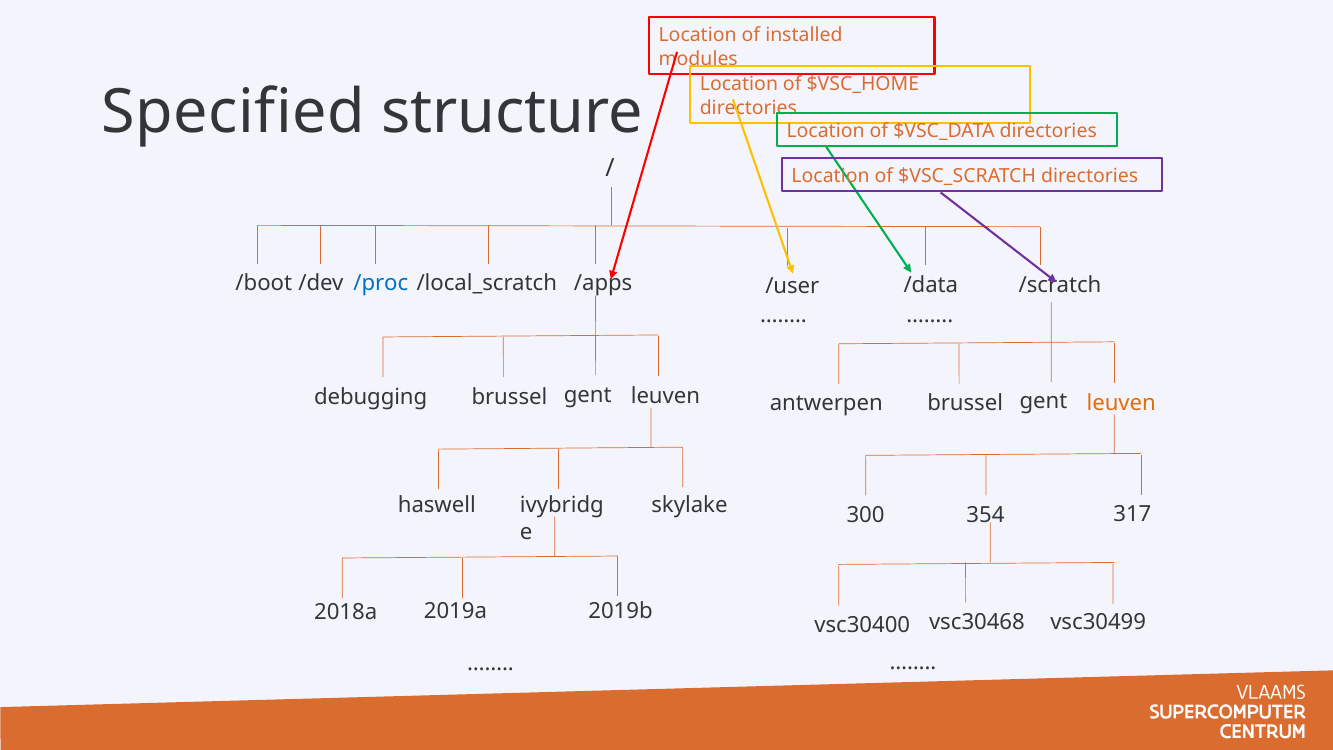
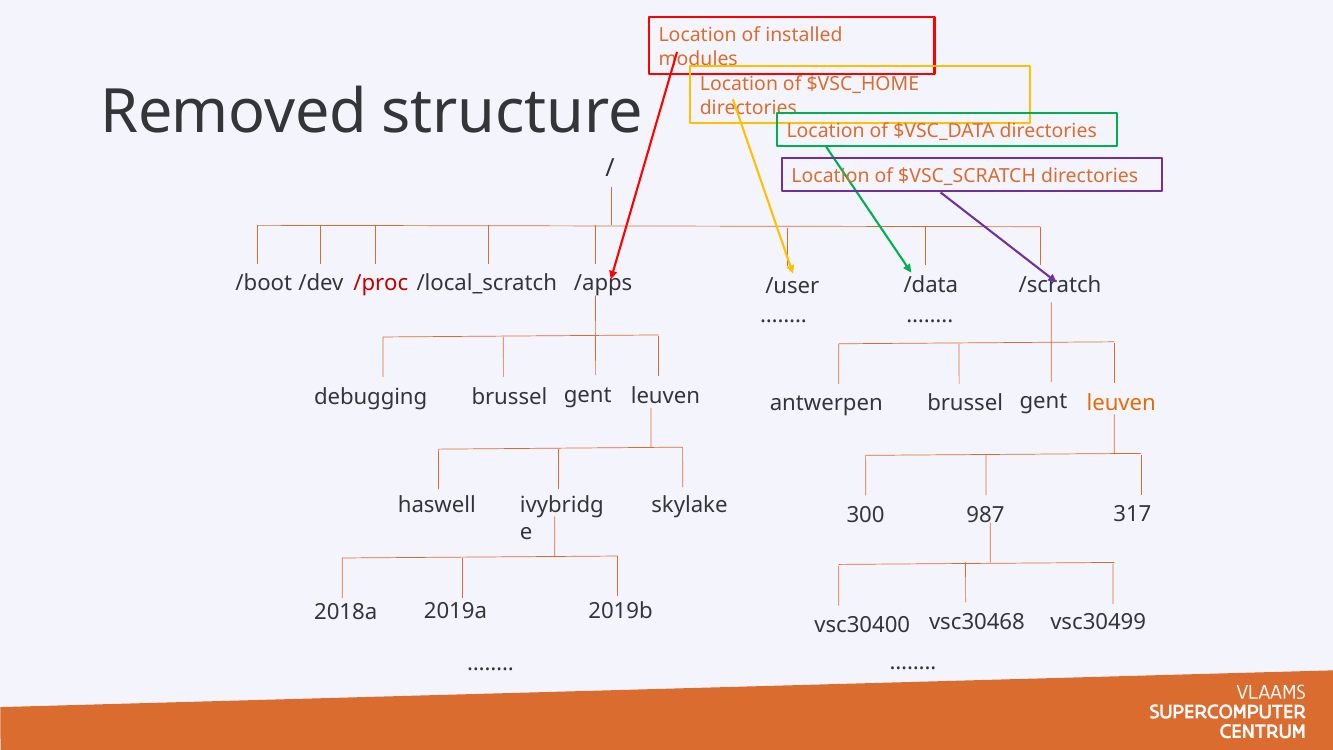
Specified: Specified -> Removed (234, 112)
/proc colour: blue -> red (381, 283)
354: 354 -> 987 (985, 515)
